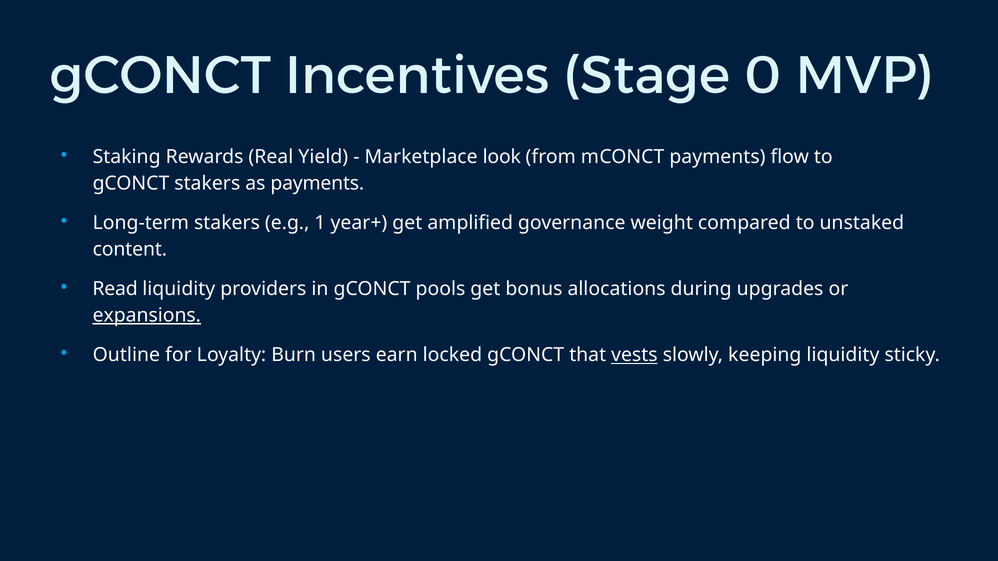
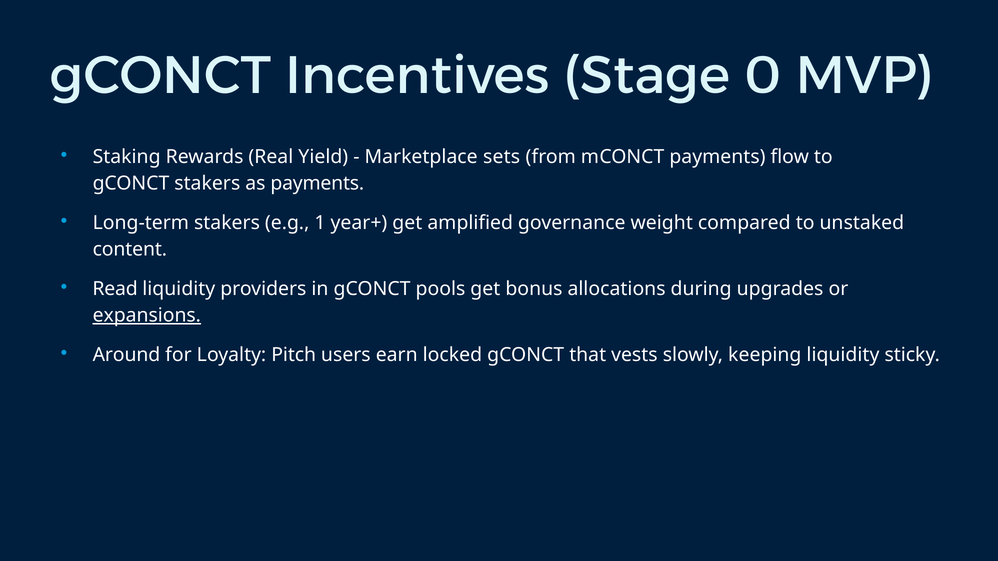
look: look -> sets (502, 157)
Outline: Outline -> Around (126, 355)
Burn: Burn -> Pitch (294, 355)
vests underline: present -> none (634, 355)
